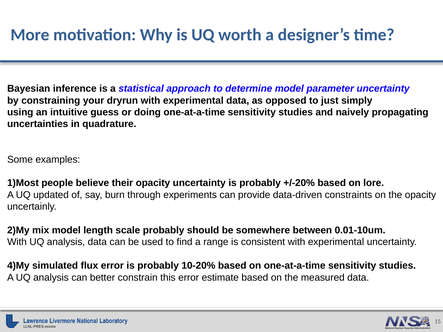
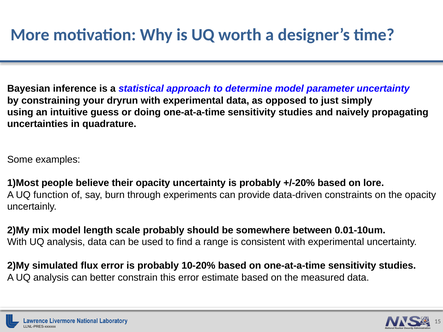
updated: updated -> function (51, 195)
4)My: 4)My -> 2)My (18, 266)
